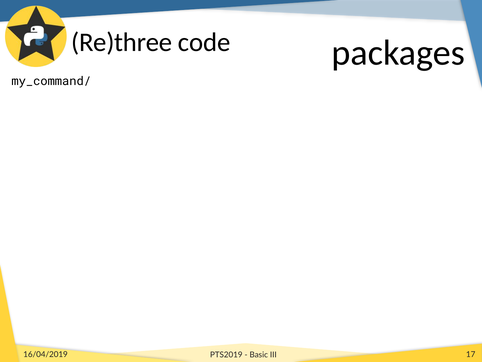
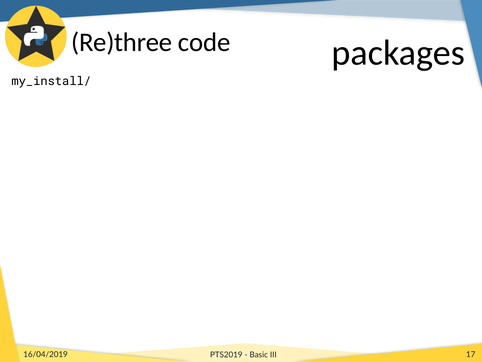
my_command/: my_command/ -> my_install/ (51, 81)
